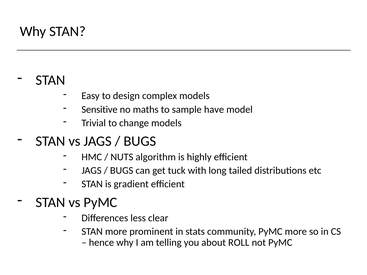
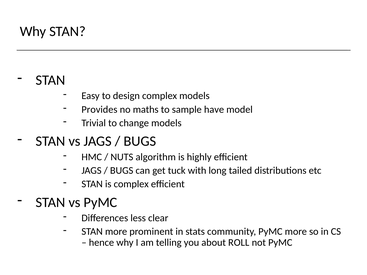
Sensitive: Sensitive -> Provides (99, 109)
is gradient: gradient -> complex (131, 184)
